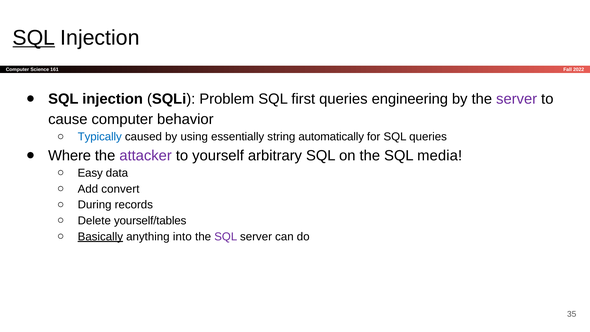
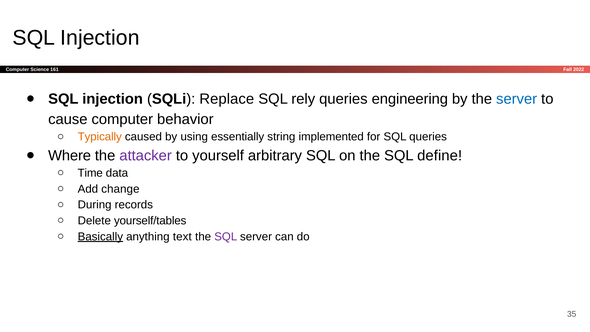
SQL underline: present -> none (34, 38)
Problem: Problem -> Replace (227, 99)
first: first -> rely (303, 99)
server colour: purple -> blue (517, 99)
Typically colour: blue -> orange (100, 137)
automatically: automatically -> implemented (331, 137)
media: media -> define (440, 155)
Easy: Easy -> Time (90, 173)
convert: convert -> change (120, 189)
into: into -> text (182, 236)
